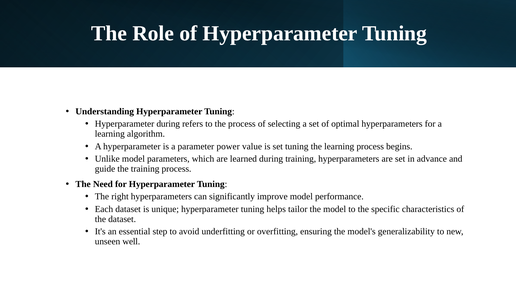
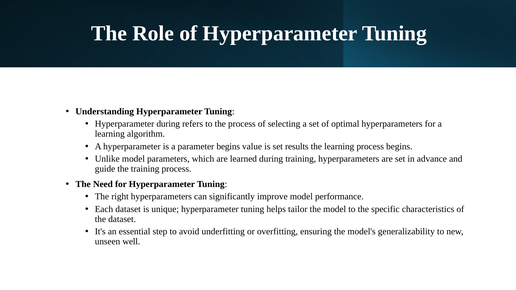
parameter power: power -> begins (228, 146)
set tuning: tuning -> results (297, 146)
